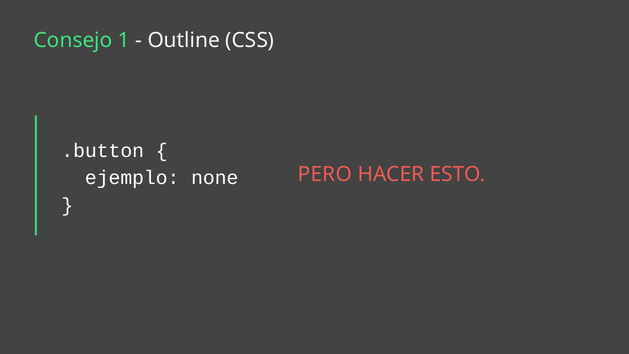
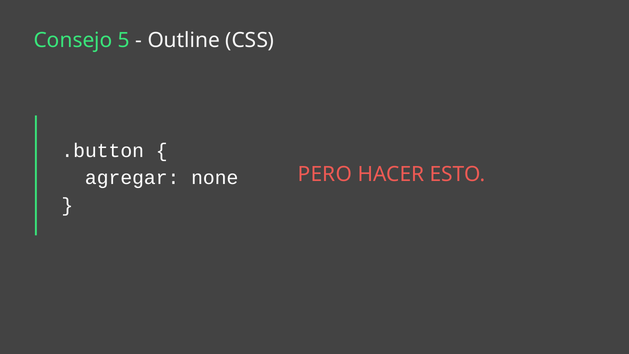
1: 1 -> 5 (124, 40)
ejemplo: ejemplo -> agregar (132, 178)
